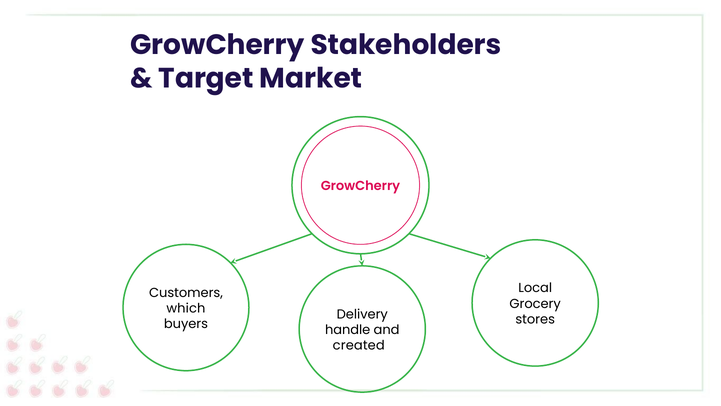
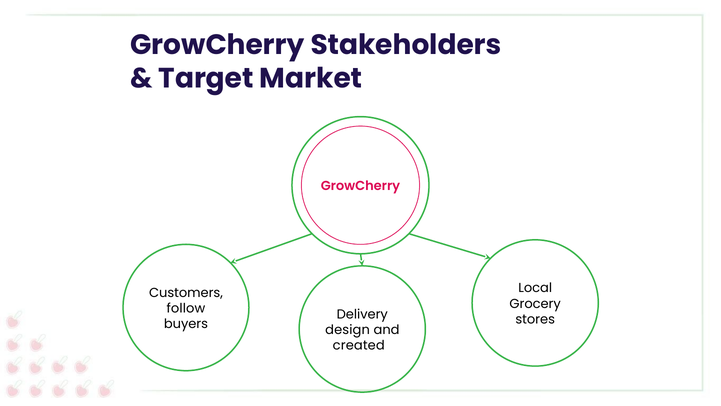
which: which -> follow (186, 308)
handle: handle -> design (348, 330)
